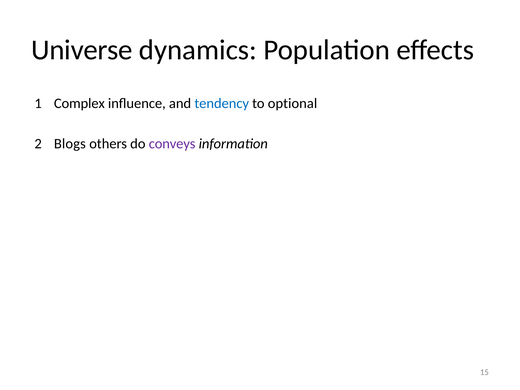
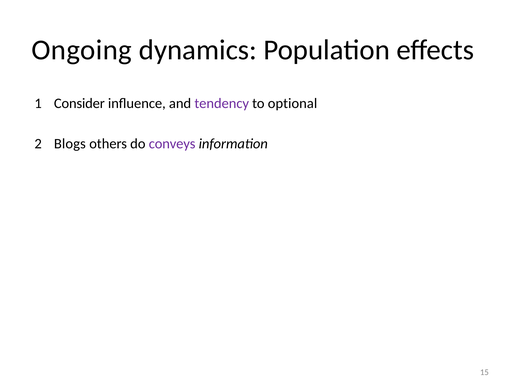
Universe: Universe -> Ongoing (82, 50)
Complex: Complex -> Consider (79, 103)
tendency colour: blue -> purple (222, 103)
